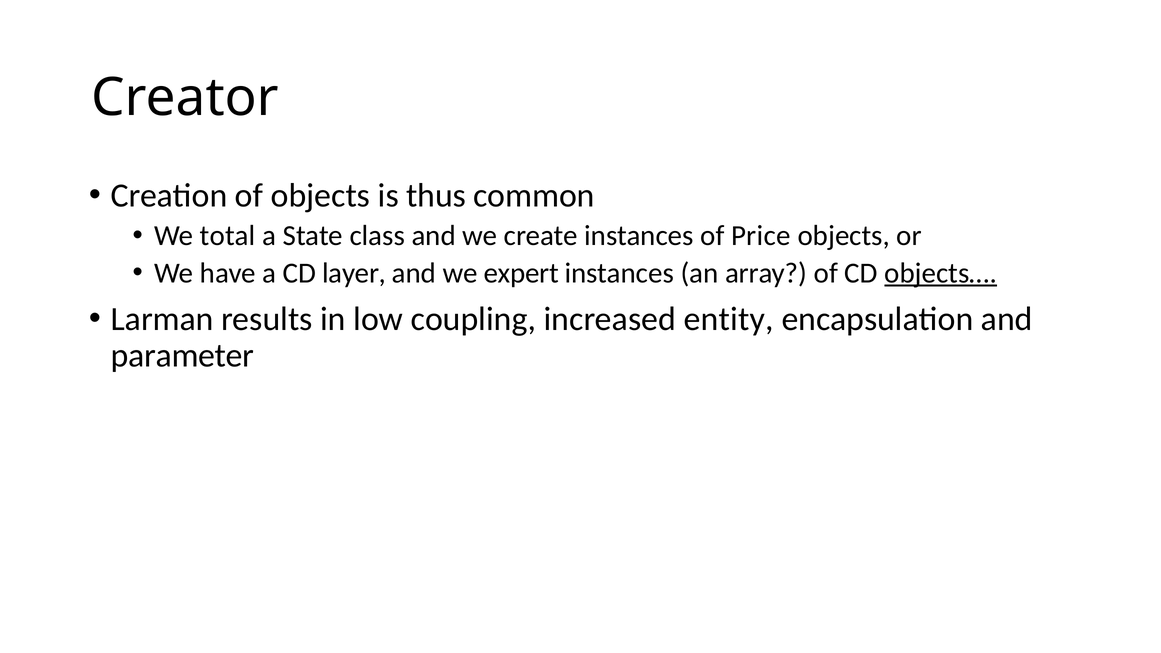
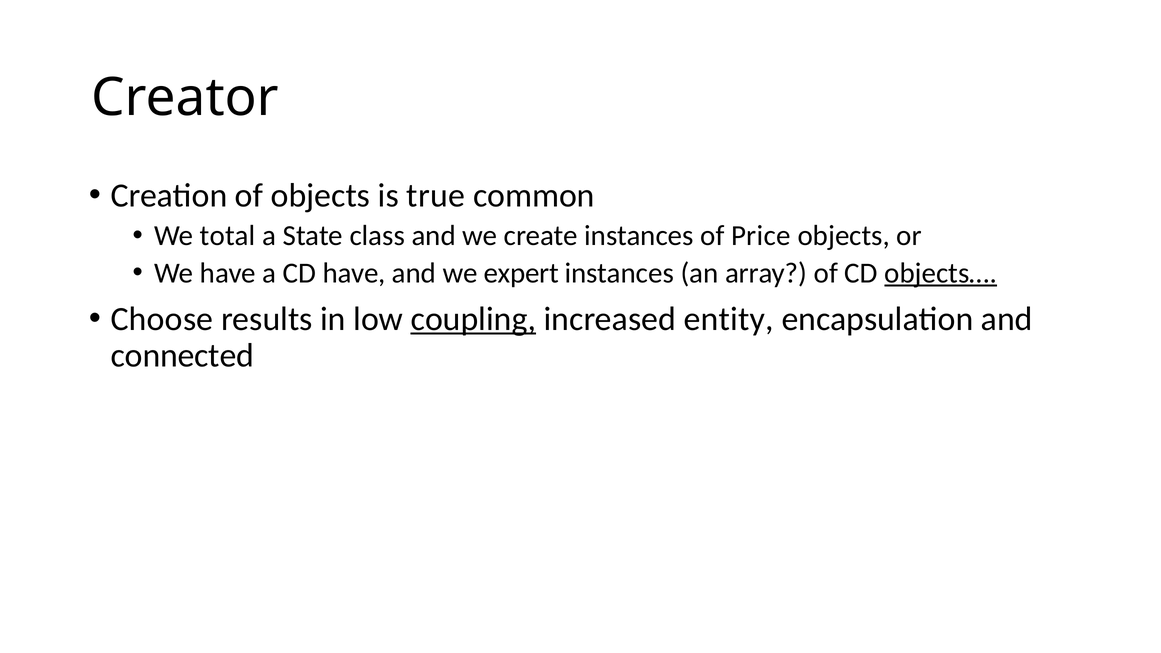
thus: thus -> true (436, 196)
CD layer: layer -> have (354, 273)
Larman: Larman -> Choose (162, 319)
coupling underline: none -> present (473, 319)
parameter: parameter -> connected (182, 356)
